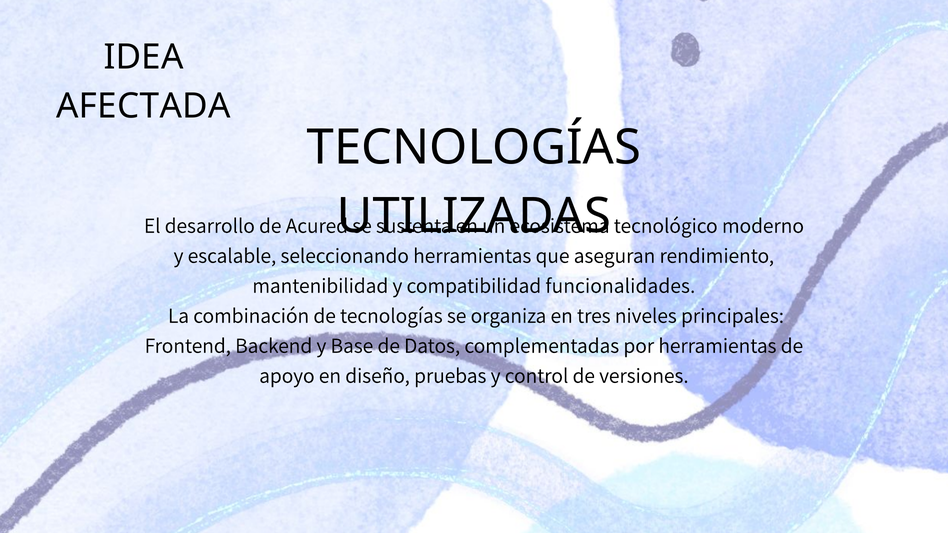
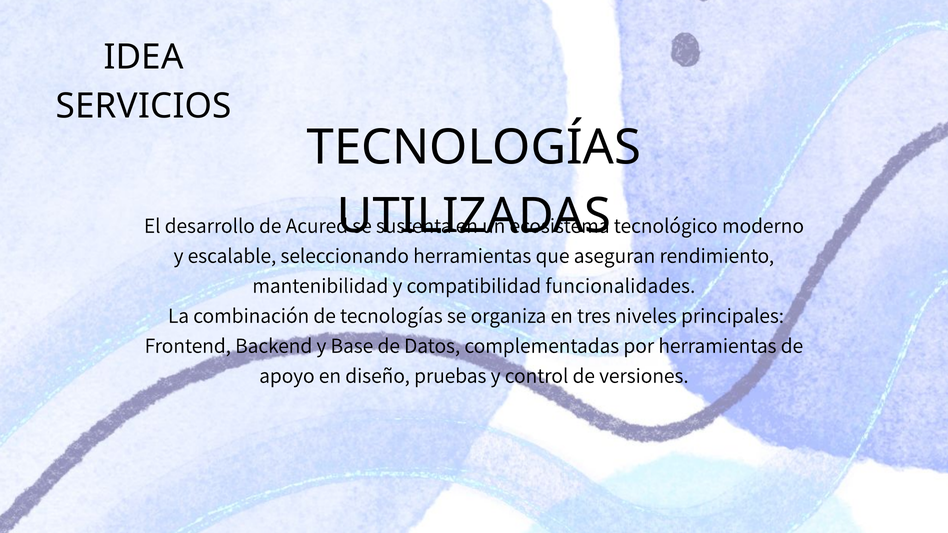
AFECTADA: AFECTADA -> SERVICIOS (144, 106)
